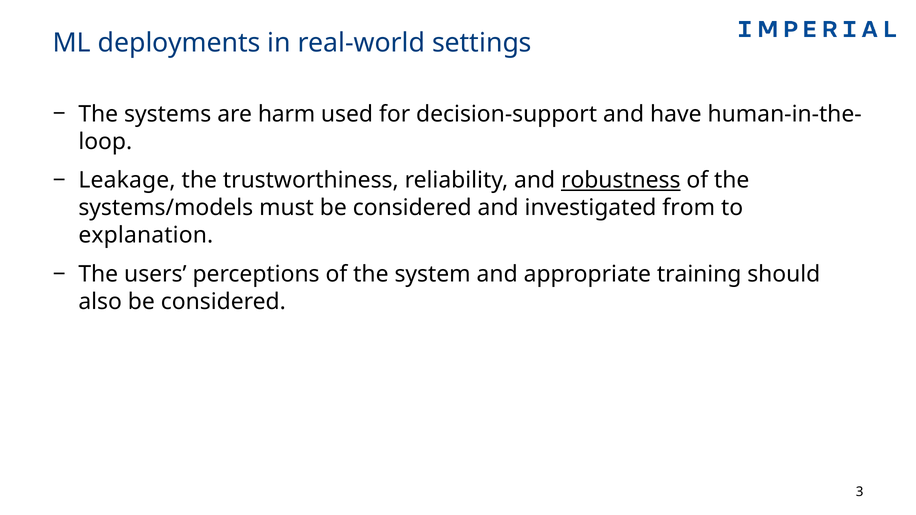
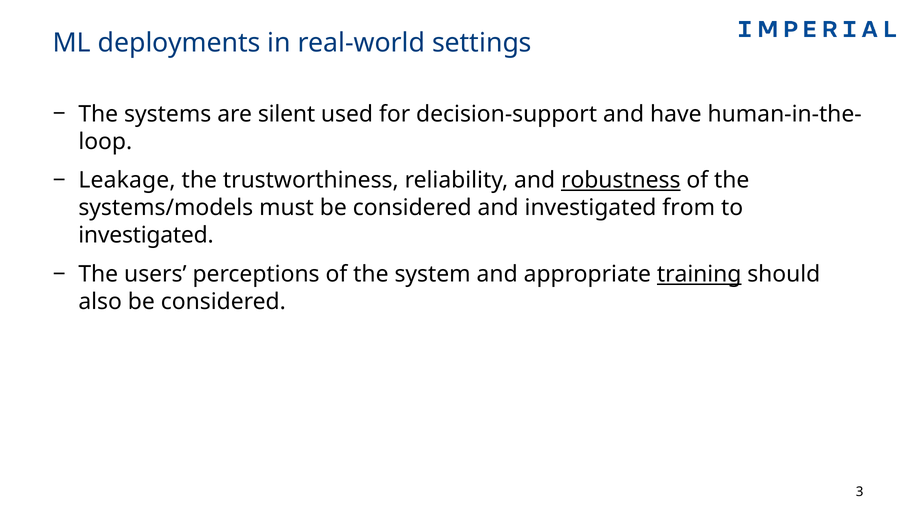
harm: harm -> silent (287, 114)
explanation: explanation -> investigated (146, 235)
training underline: none -> present (699, 274)
